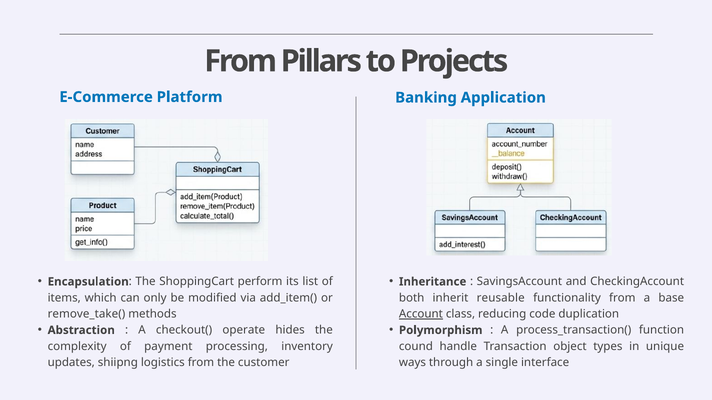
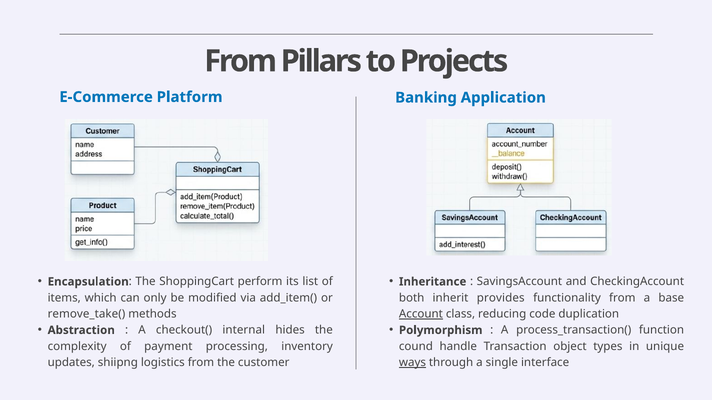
reusable: reusable -> provides (501, 298)
operate: operate -> internal (244, 331)
ways underline: none -> present (412, 363)
